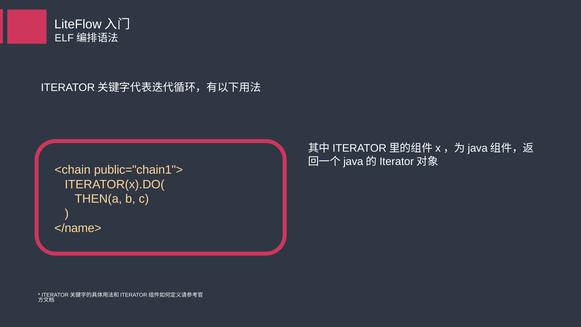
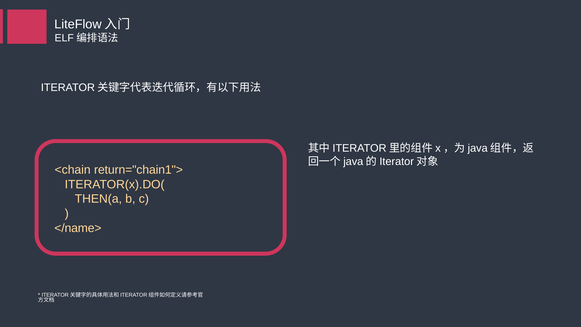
public="chain1">: public="chain1"> -> return="chain1"> (138, 170)
